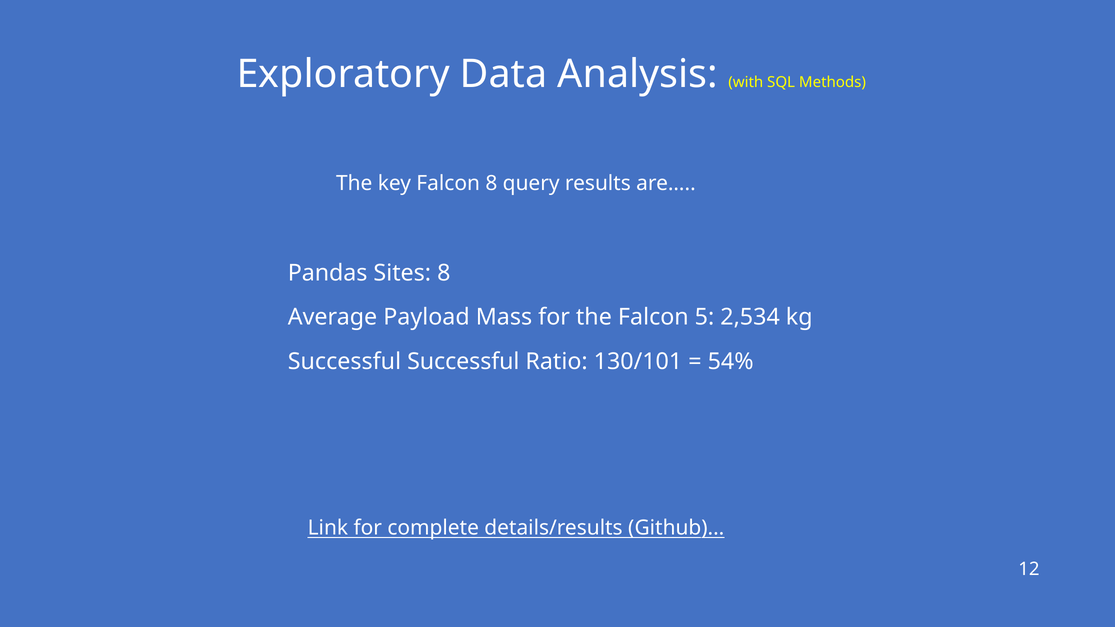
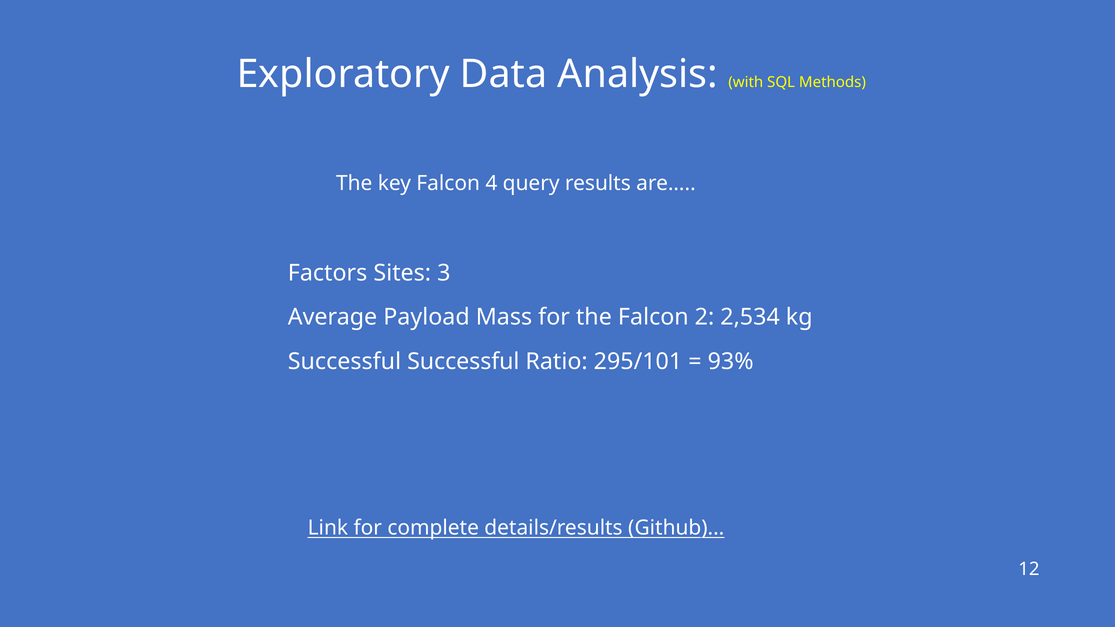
Falcon 8: 8 -> 4 (491, 183)
Pandas: Pandas -> Factors (328, 273)
Sites 8: 8 -> 3 (444, 273)
5: 5 -> 2 (704, 317)
130/101: 130/101 -> 295/101 (638, 362)
54%: 54% -> 93% (731, 362)
